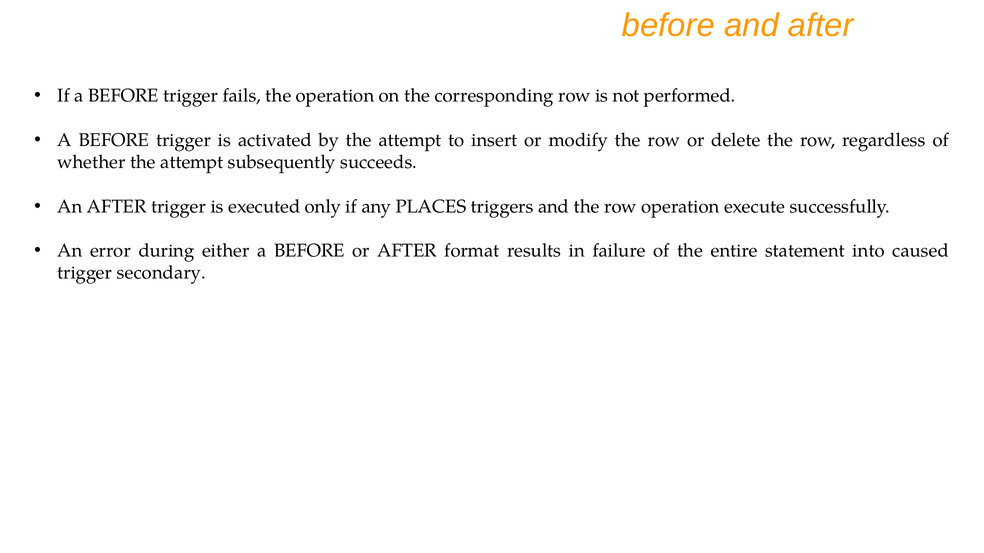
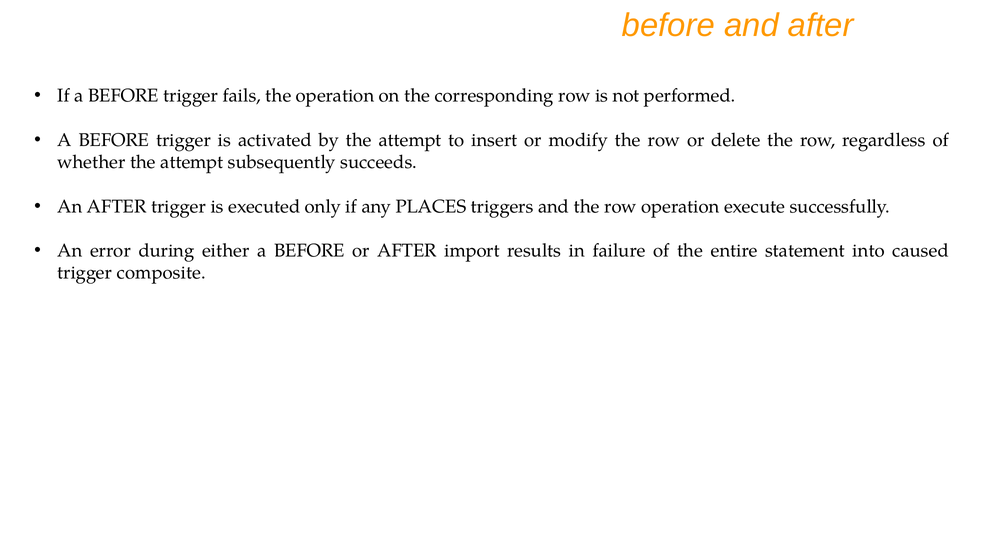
format: format -> import (472, 251)
secondary: secondary -> composite (161, 273)
